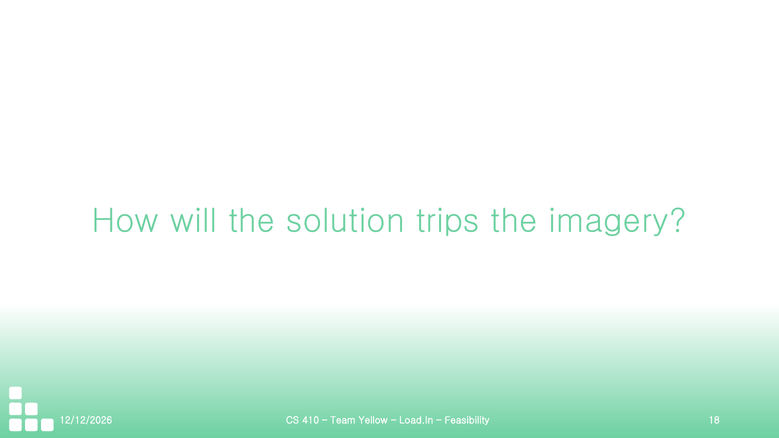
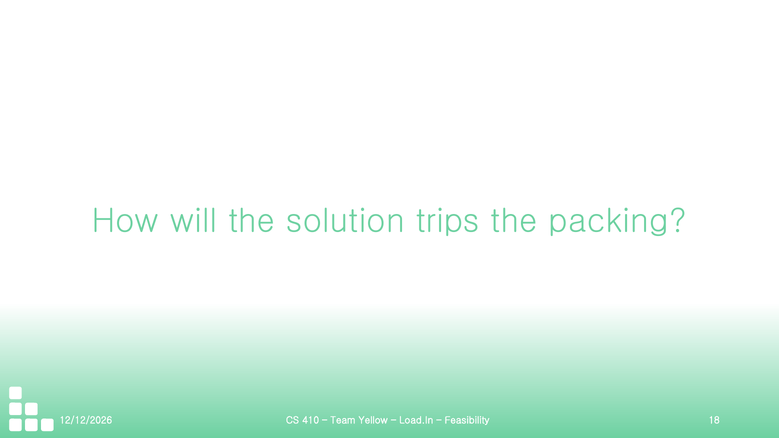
imagery: imagery -> packing (618, 221)
